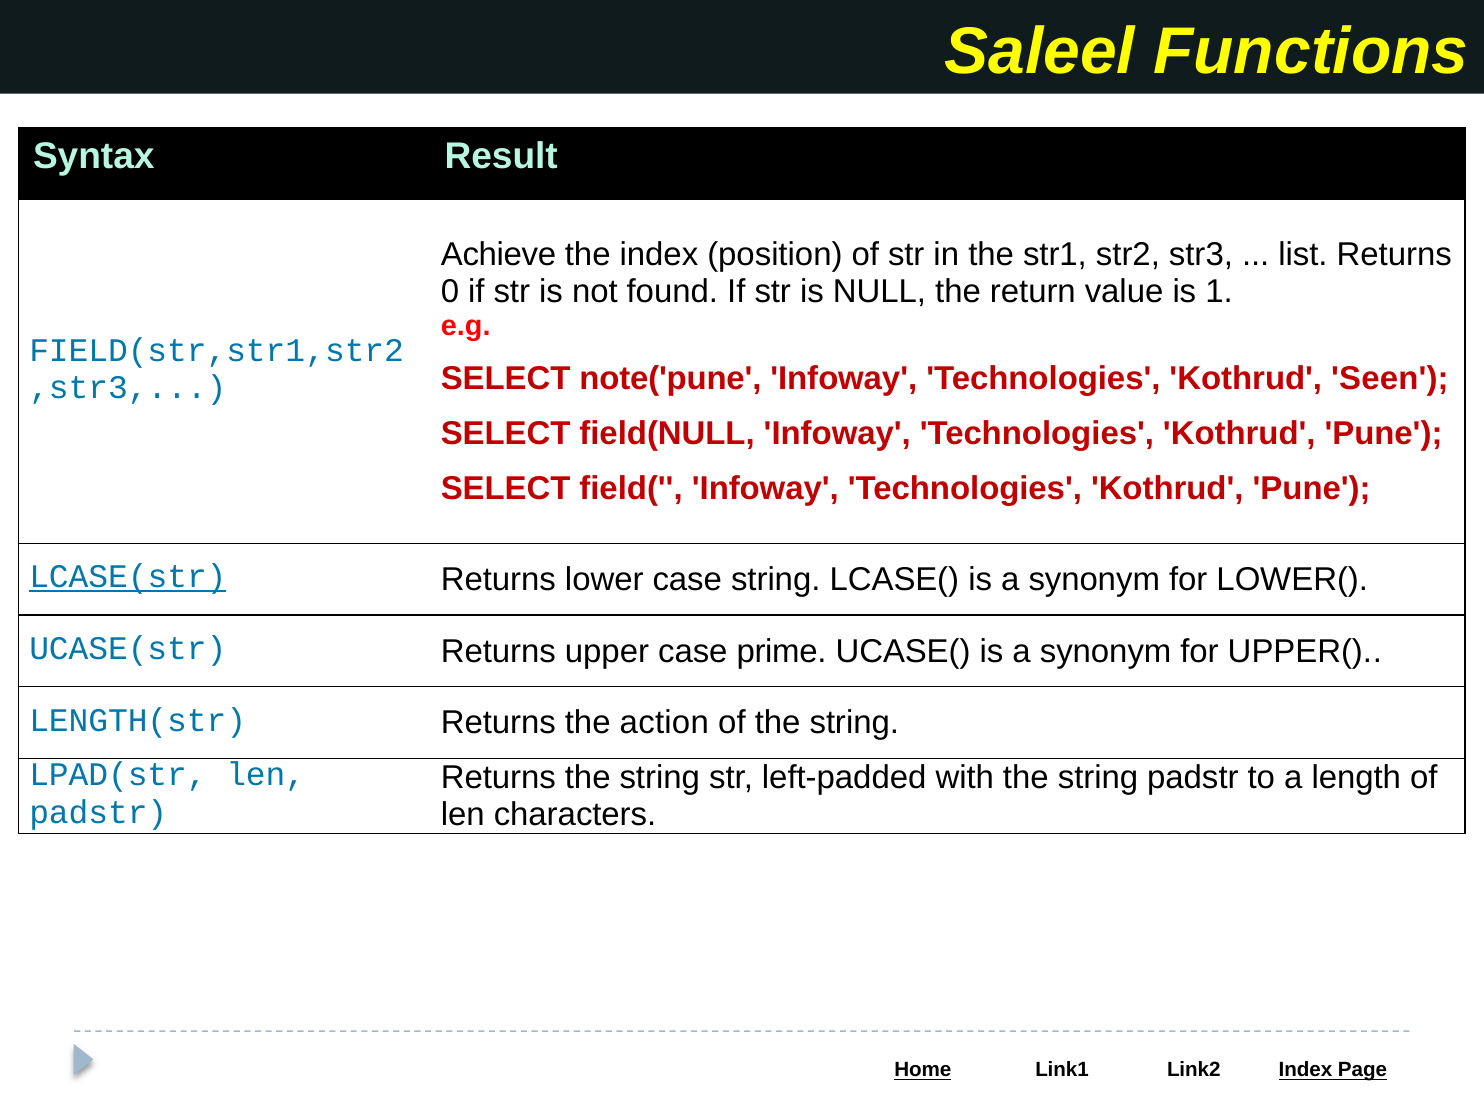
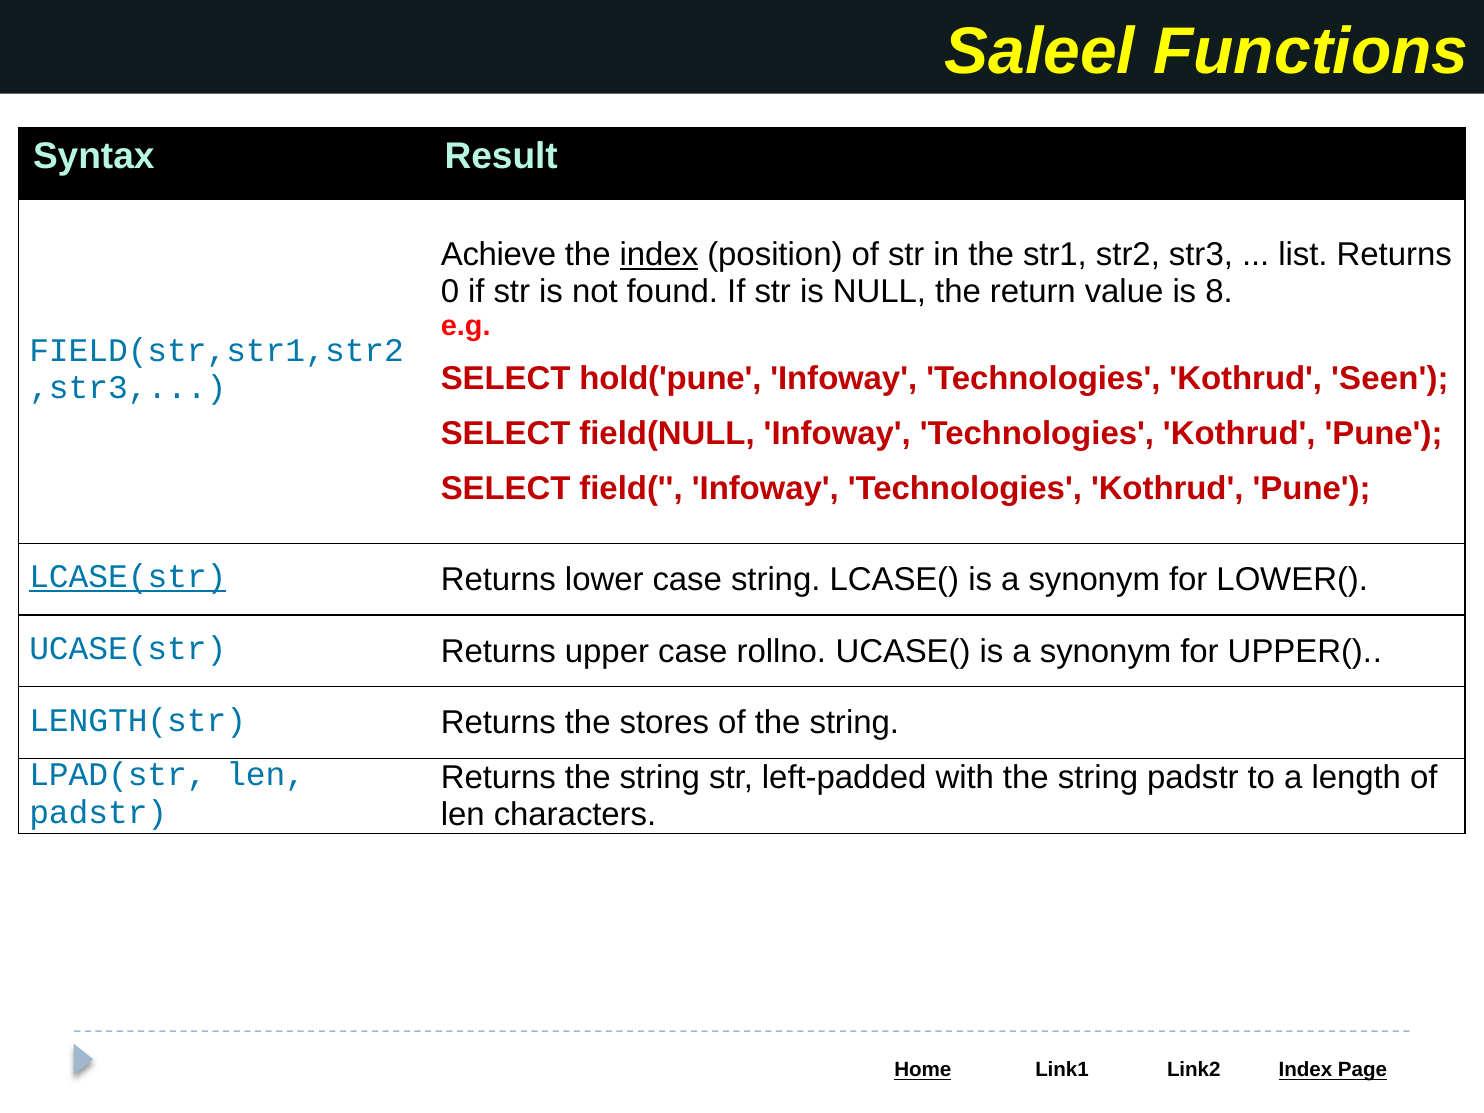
index underline: none -> present (659, 255)
1: 1 -> 8 (1219, 292)
note('pune: note('pune -> hold('pune (670, 379)
prime: prime -> rollno (781, 651)
action: action -> stores (664, 723)
